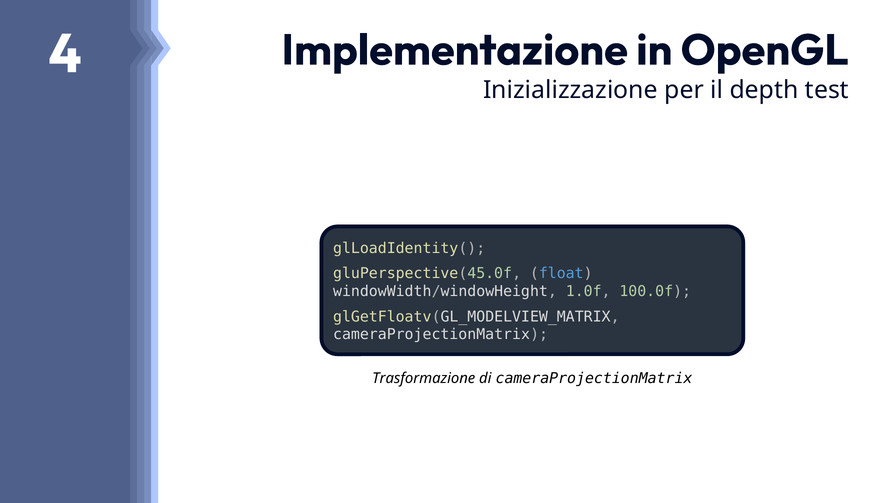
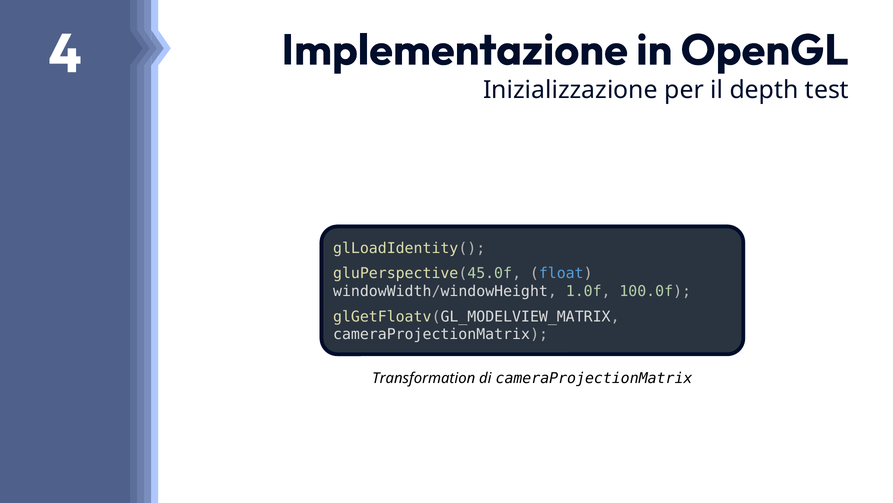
Trasformazione: Trasformazione -> Transformation (424, 378)
